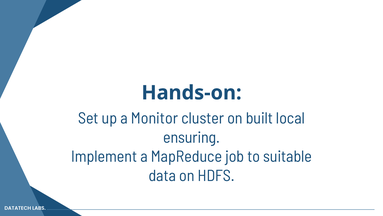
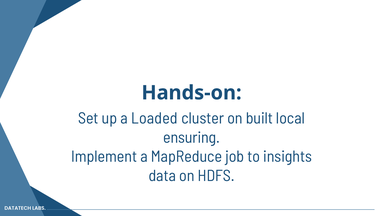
Monitor: Monitor -> Loaded (154, 118)
suitable: suitable -> insights (288, 156)
